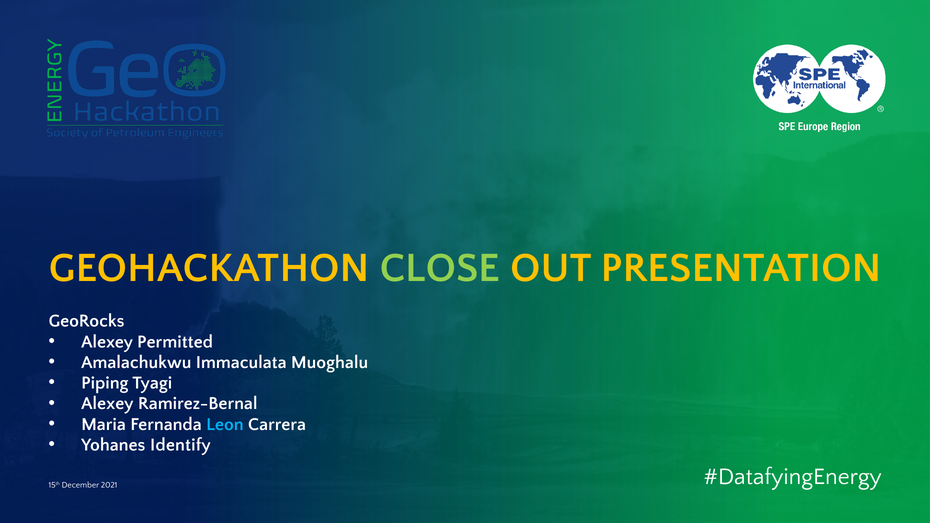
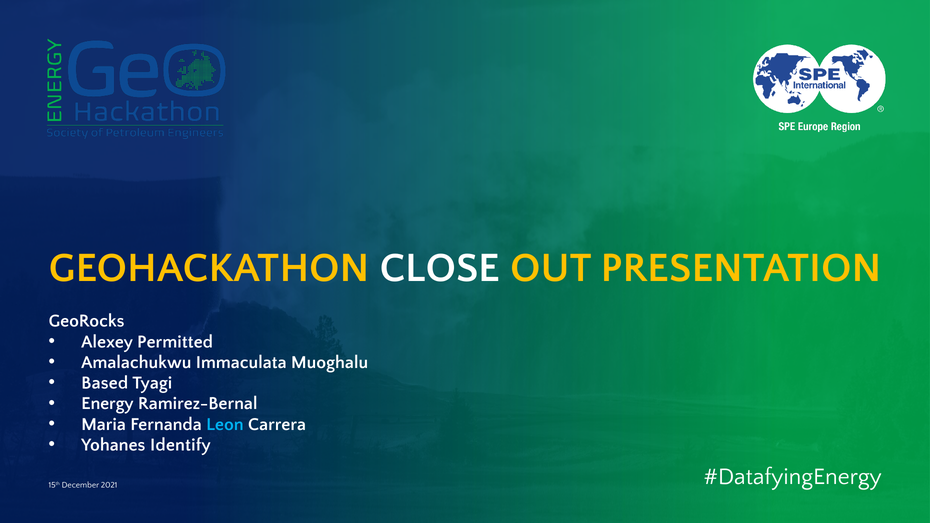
CLOSE colour: light green -> white (440, 268)
Piping: Piping -> Based (105, 383)
Alexey: Alexey -> Energy (107, 404)
